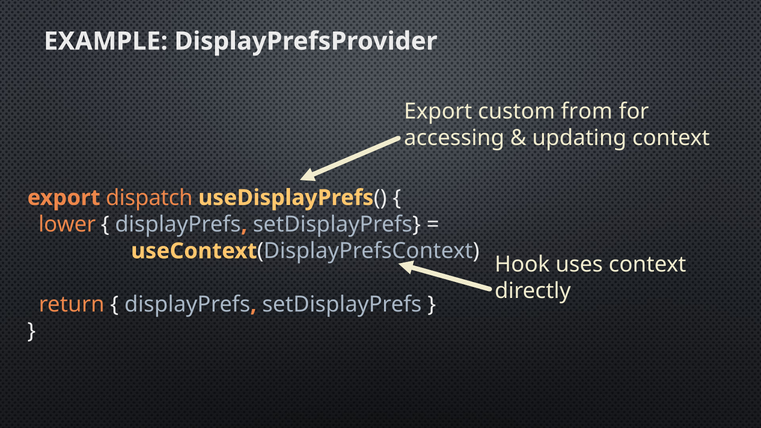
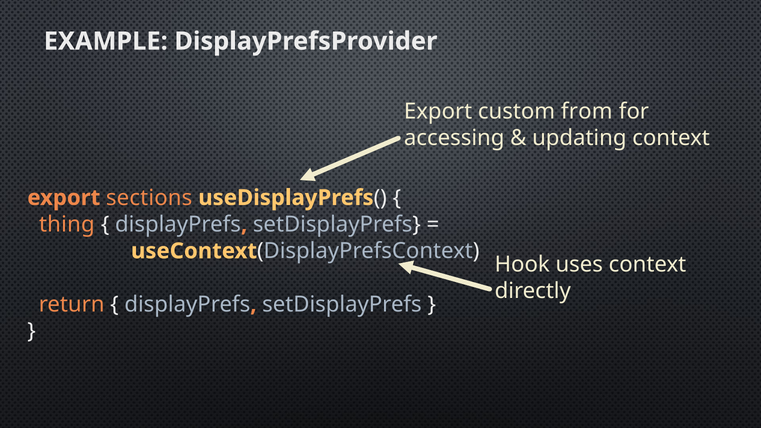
dispatch: dispatch -> sections (149, 198)
lower: lower -> thing (67, 224)
